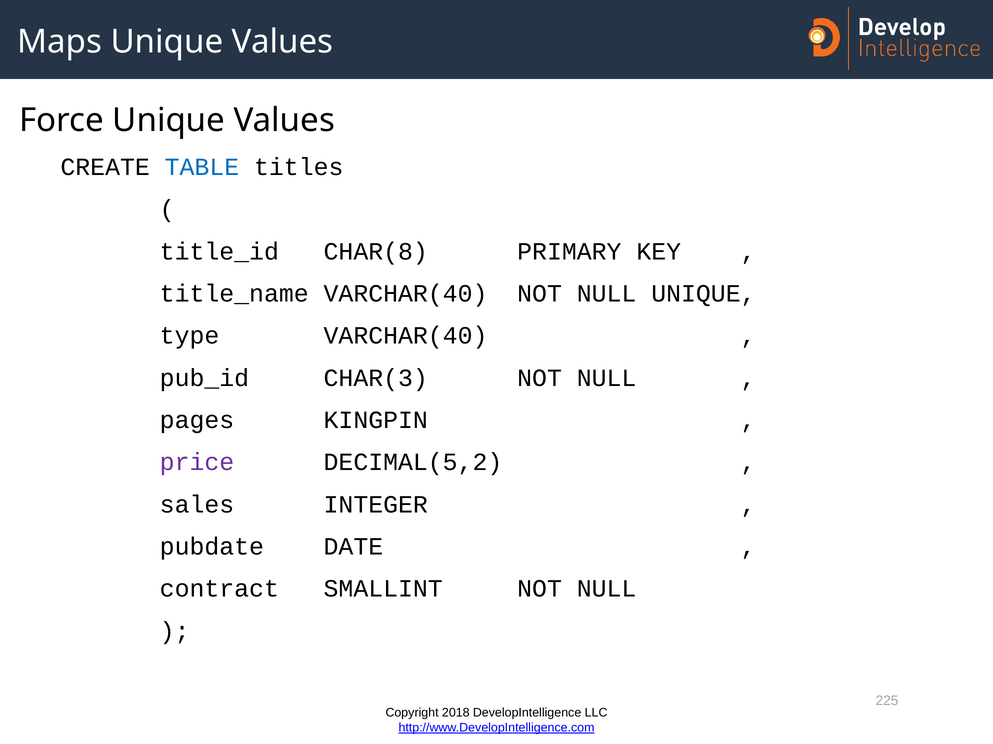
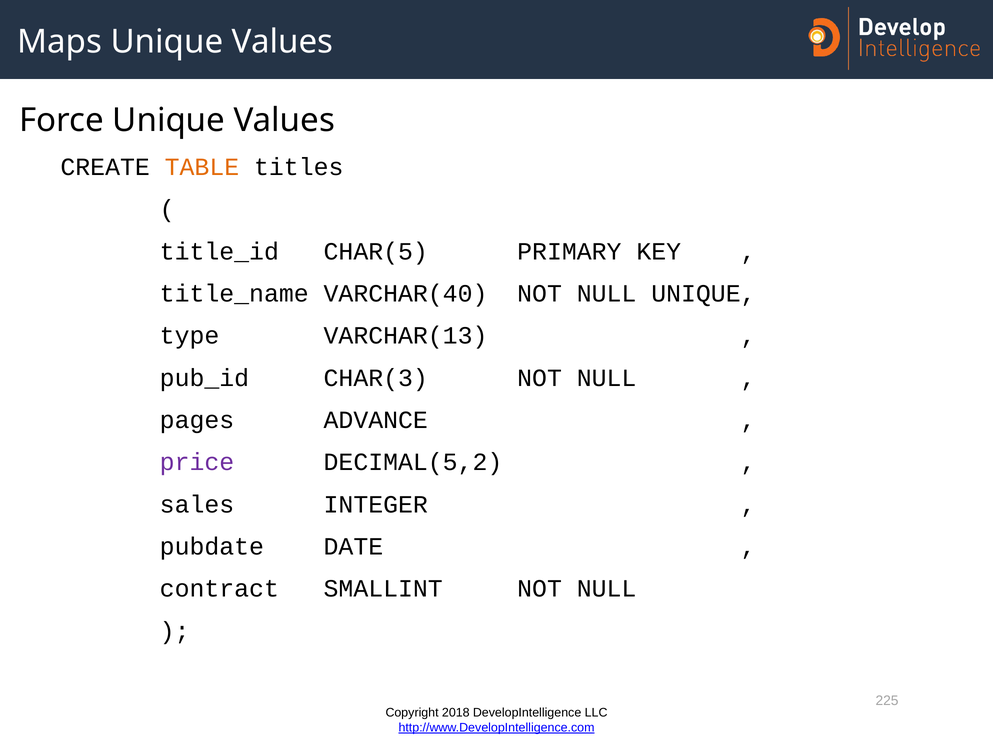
TABLE colour: blue -> orange (202, 167)
CHAR(8: CHAR(8 -> CHAR(5 (376, 252)
type VARCHAR(40: VARCHAR(40 -> VARCHAR(13 (406, 336)
KINGPIN: KINGPIN -> ADVANCE (376, 421)
